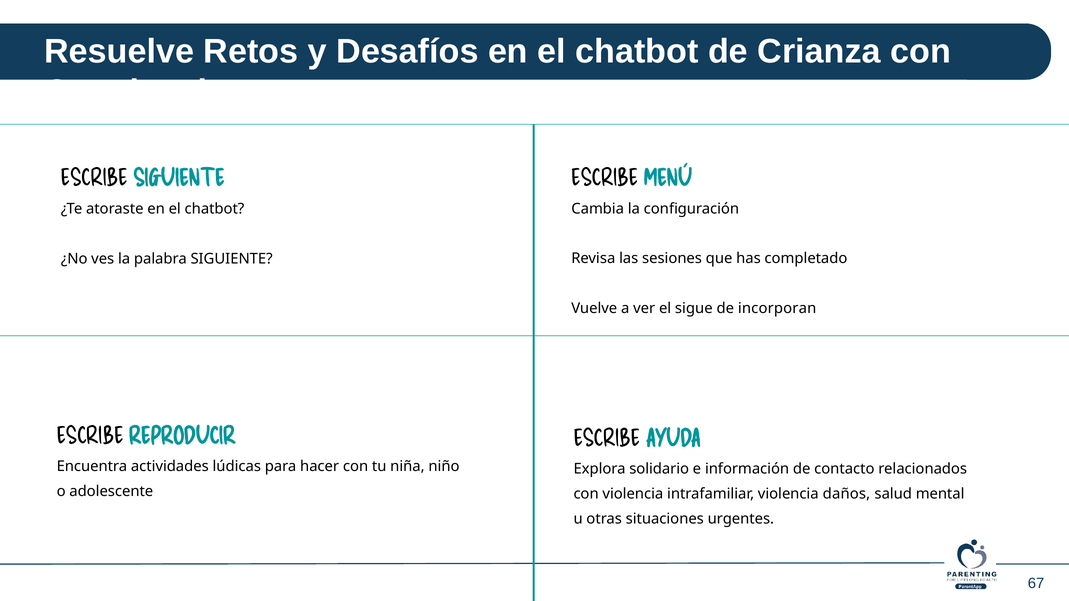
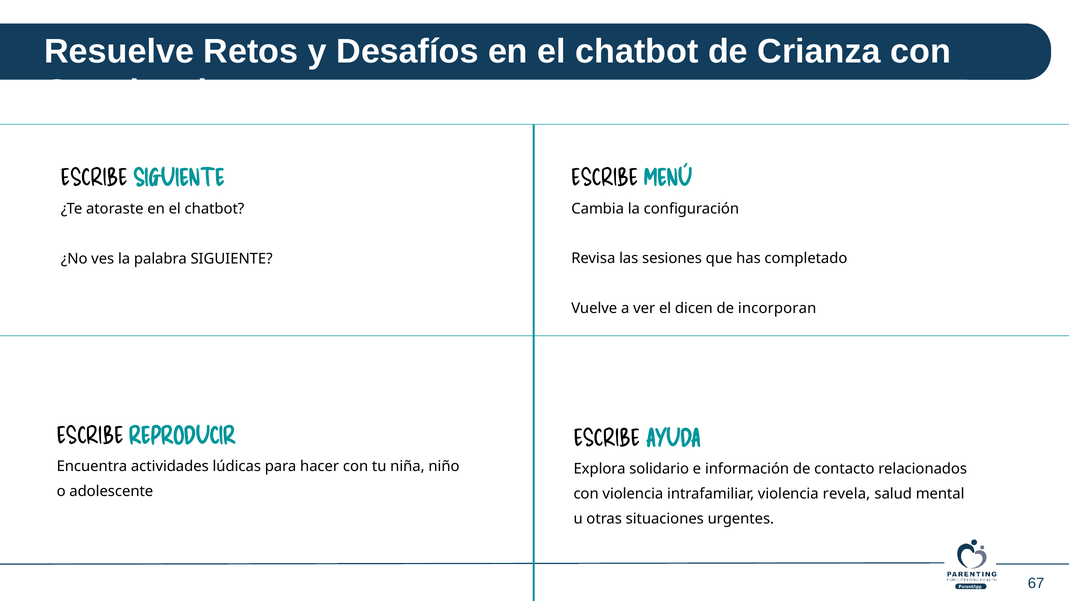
sigue: sigue -> dicen (694, 309)
daños: daños -> revela (846, 494)
